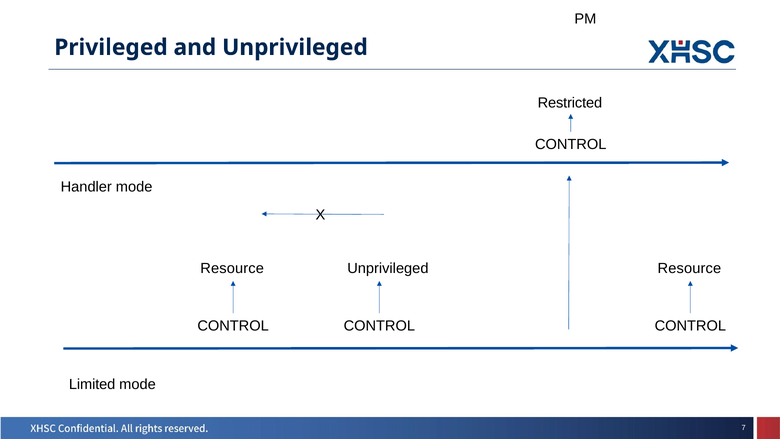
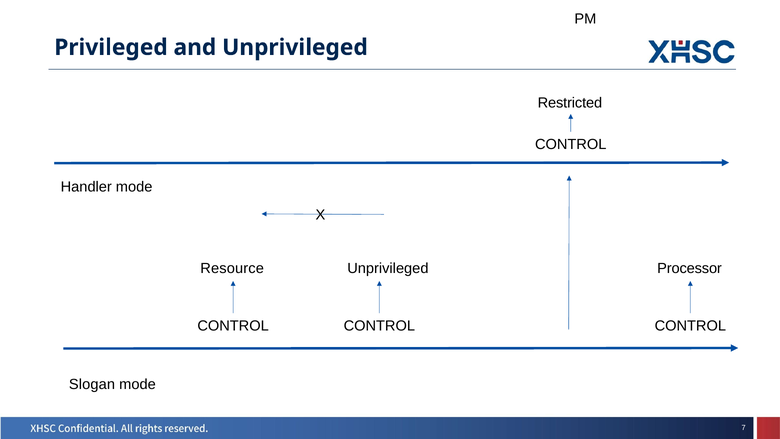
Resource: Resource -> Processor (690, 268)
Limited: Limited -> Slogan (92, 384)
